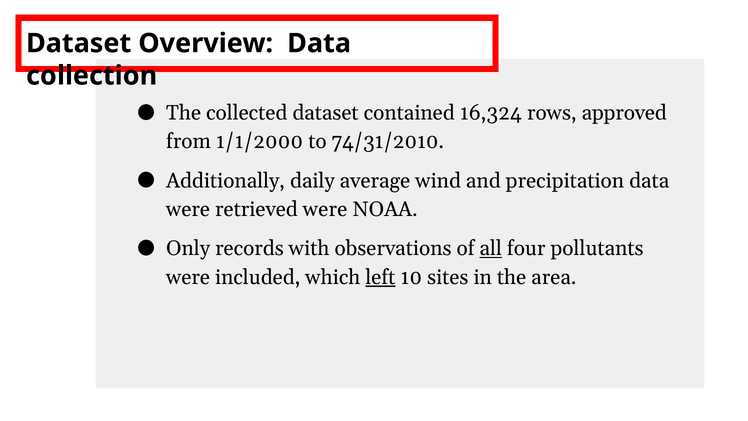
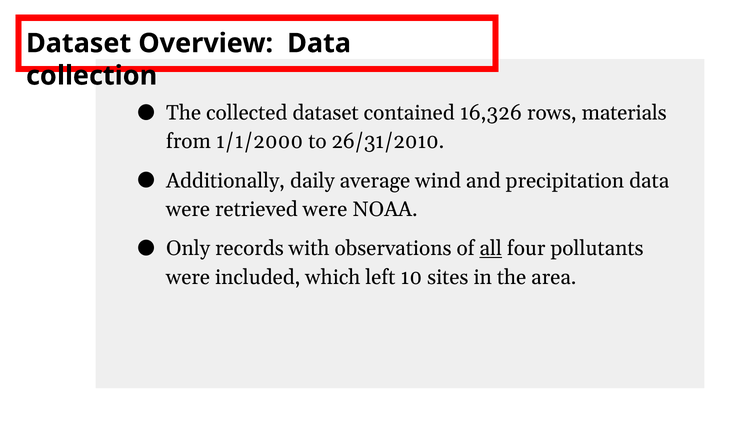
16,324: 16,324 -> 16,326 (491, 113)
approved: approved -> materials (624, 113)
74/31/2010: 74/31/2010 -> 26/31/2010 (388, 142)
left underline: present -> none (380, 277)
